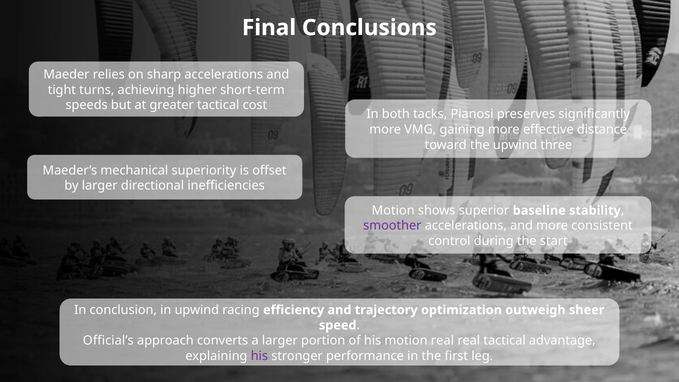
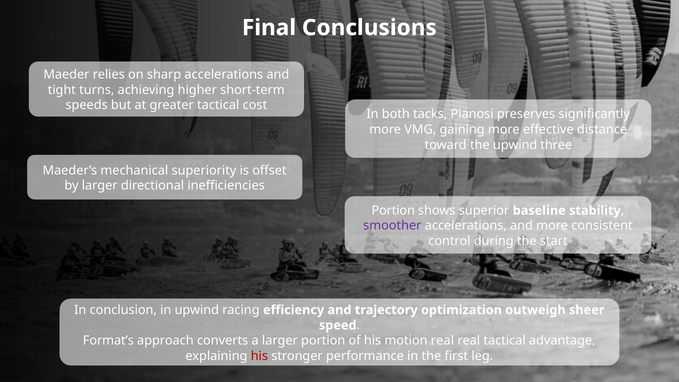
Motion: Motion -> Portion (393, 210)
Official’s: Official’s -> Format’s (108, 340)
his colour: purple -> red (259, 356)
